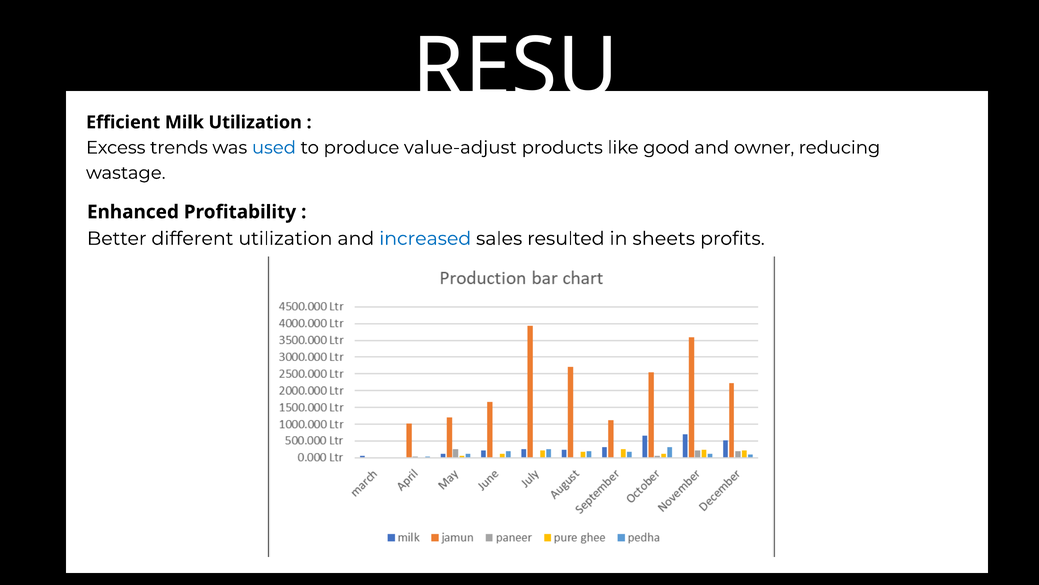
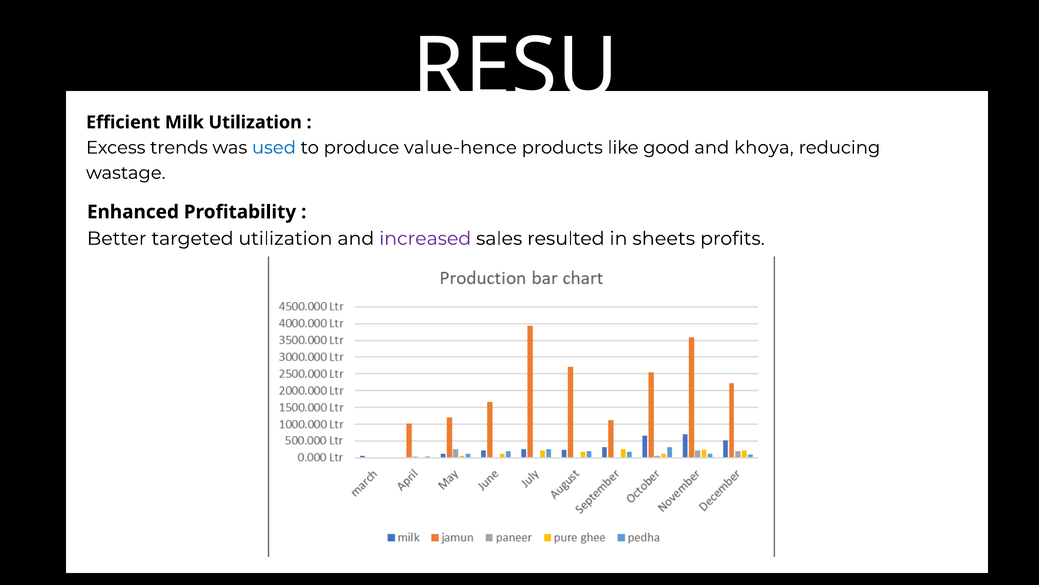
value-adjust: value-adjust -> value-hence (460, 147)
owner: owner -> khoya (764, 147)
different: different -> targeted (192, 238)
increased colour: blue -> purple (425, 238)
